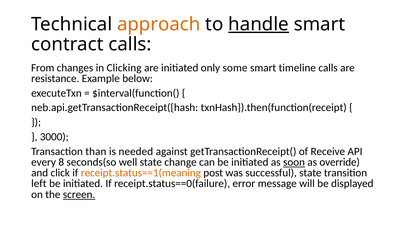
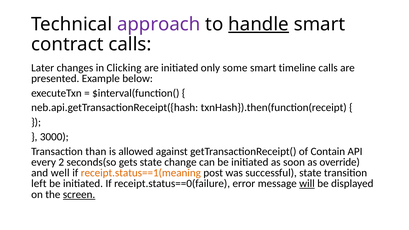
approach colour: orange -> purple (159, 24)
From: From -> Later (43, 68)
resistance: resistance -> presented (55, 78)
needed: needed -> allowed (136, 151)
Receive: Receive -> Contain (328, 151)
8: 8 -> 2 (61, 162)
well: well -> gets (128, 162)
soon underline: present -> none (294, 162)
click: click -> well (60, 173)
will underline: none -> present (307, 184)
